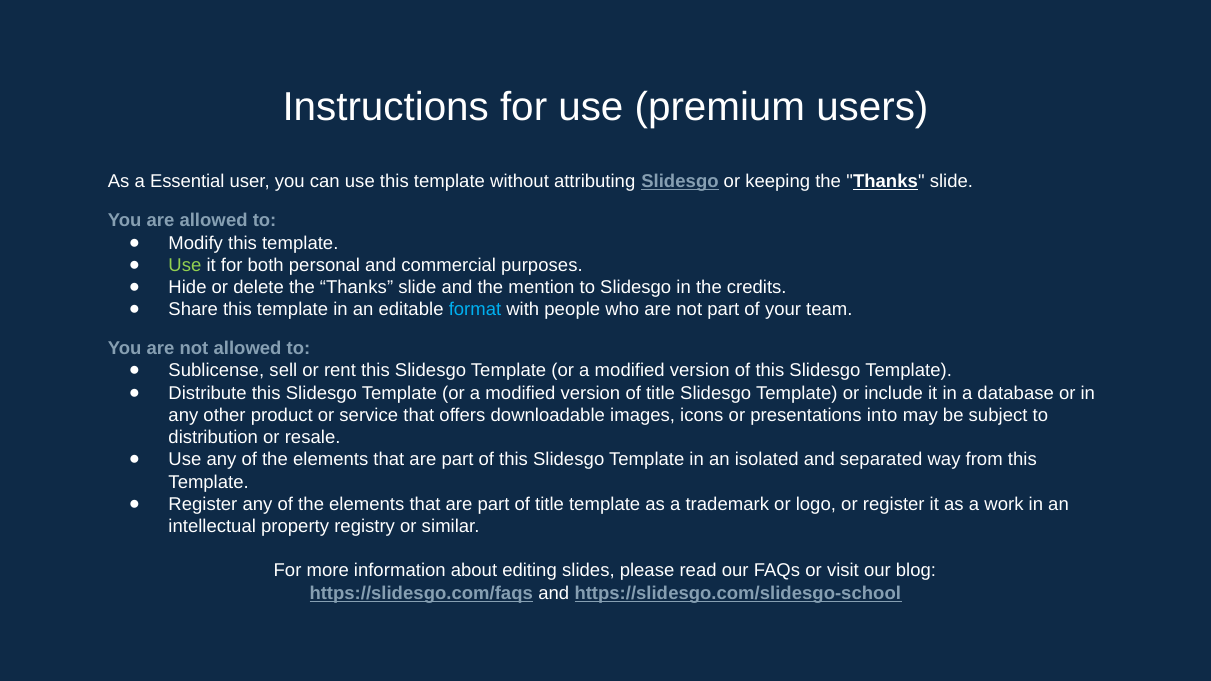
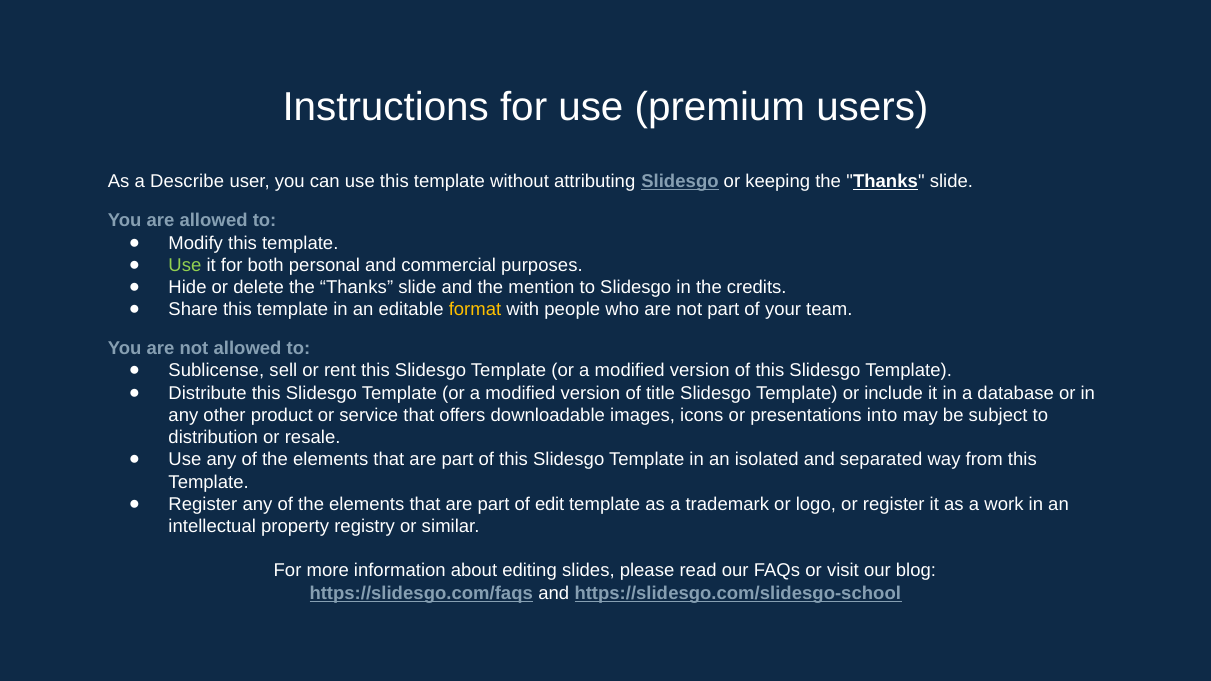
Essential: Essential -> Describe (187, 182)
format colour: light blue -> yellow (475, 310)
part of title: title -> edit (550, 504)
